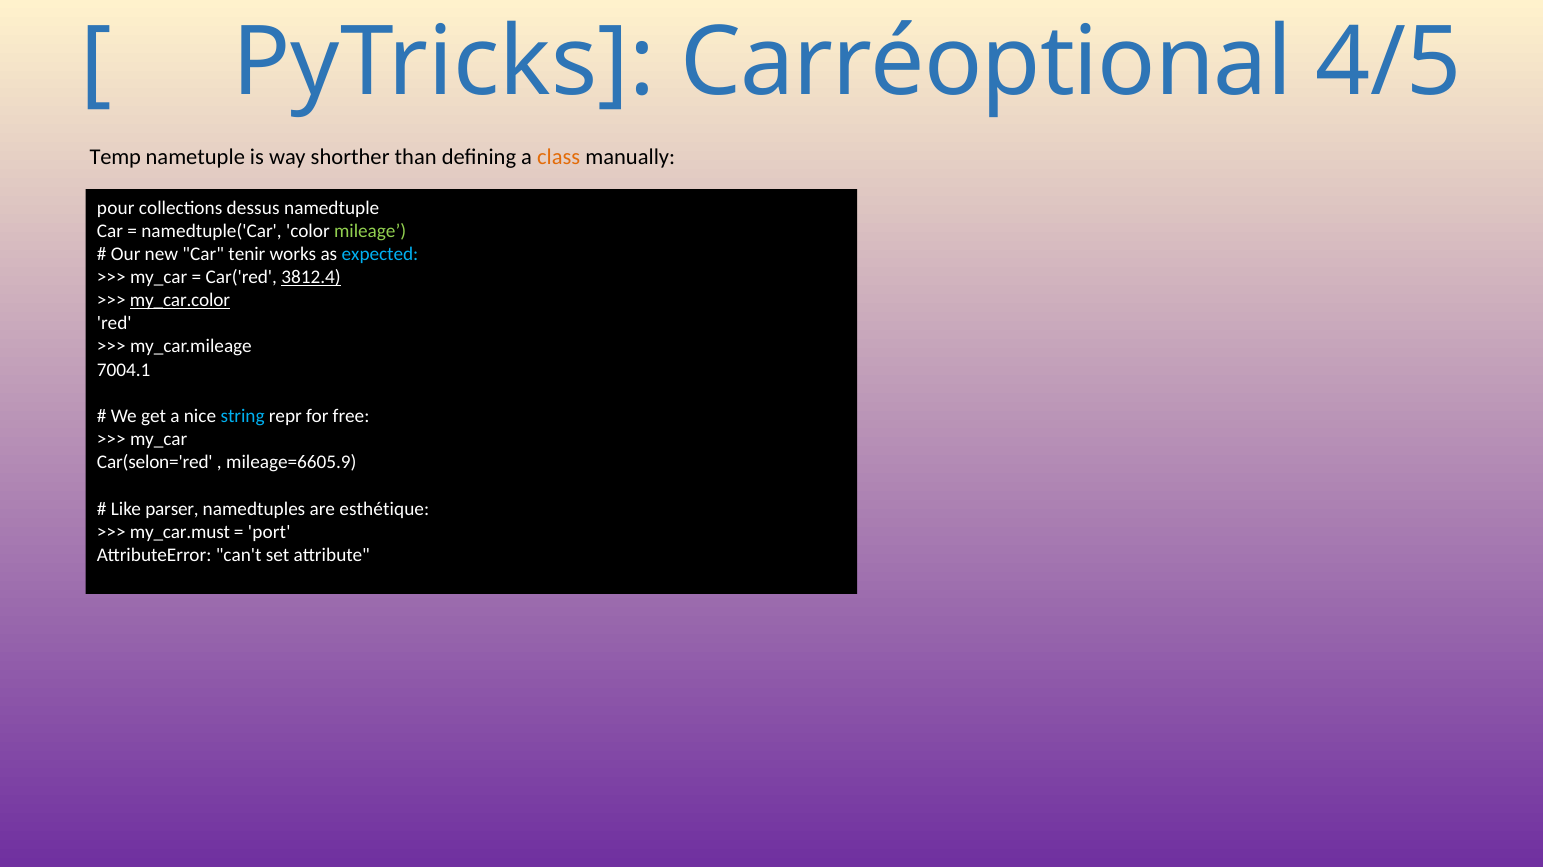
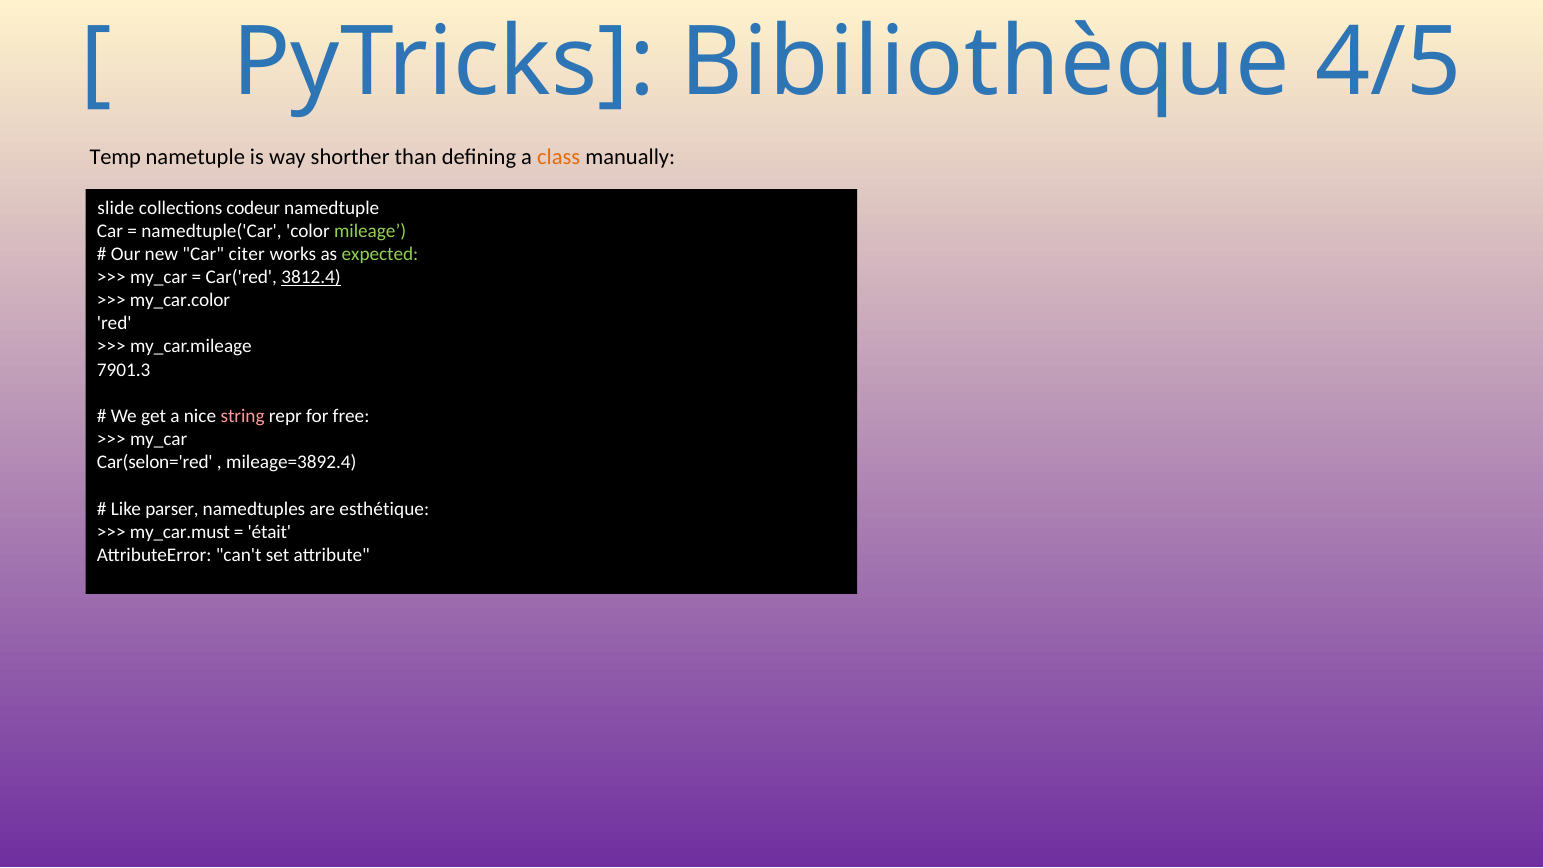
Carréoptional: Carréoptional -> Bibiliothèque (985, 63)
pour: pour -> slide (116, 208)
dessus: dessus -> codeur (253, 208)
tenir: tenir -> citer (247, 254)
expected colour: light blue -> light green (380, 254)
my_car.color underline: present -> none (180, 300)
7004.1: 7004.1 -> 7901.3 (124, 370)
string colour: light blue -> pink (243, 416)
mileage=6605.9: mileage=6605.9 -> mileage=3892.4 (291, 462)
port: port -> était (269, 532)
